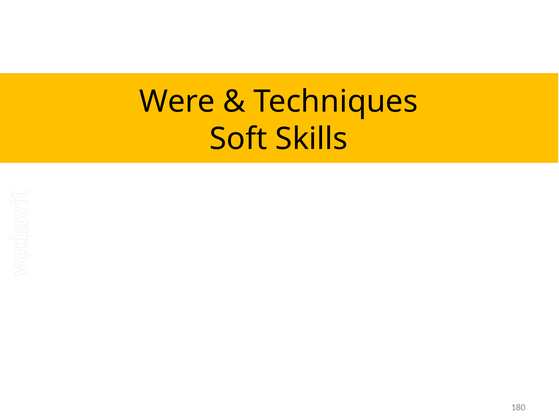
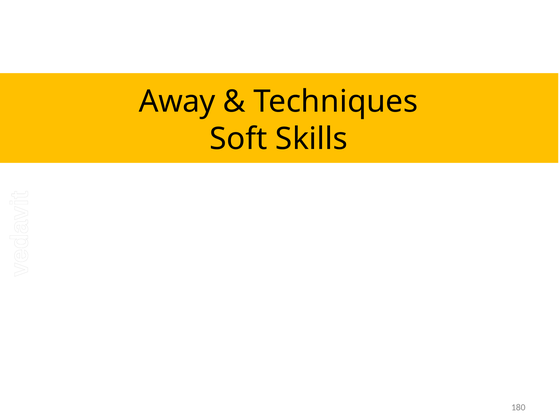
Were: Were -> Away (177, 102)
